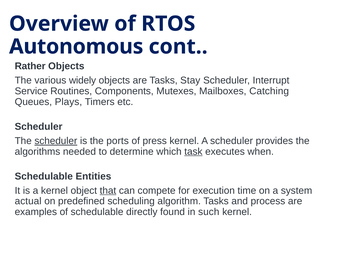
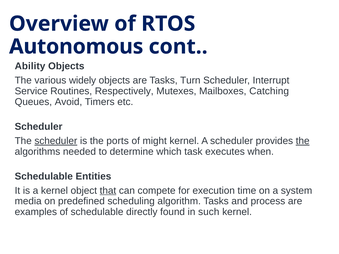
Rather: Rather -> Ability (30, 66)
Stay: Stay -> Turn (190, 81)
Components: Components -> Respectively (124, 91)
Plays: Plays -> Avoid (68, 102)
press: press -> might (155, 141)
the underline: none -> present (303, 141)
task underline: present -> none (193, 152)
actual: actual -> media (28, 201)
